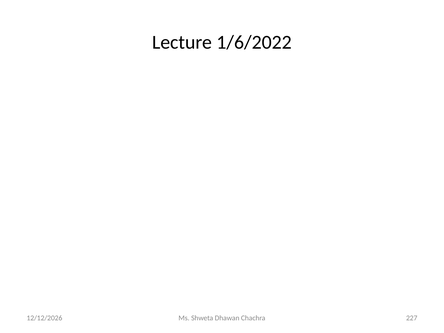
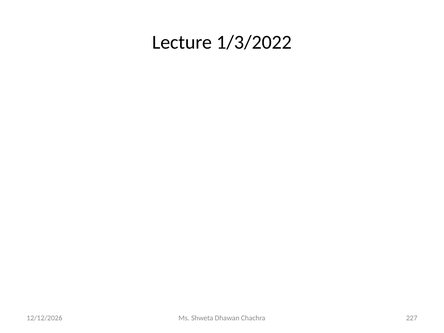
1/6/2022: 1/6/2022 -> 1/3/2022 (254, 42)
